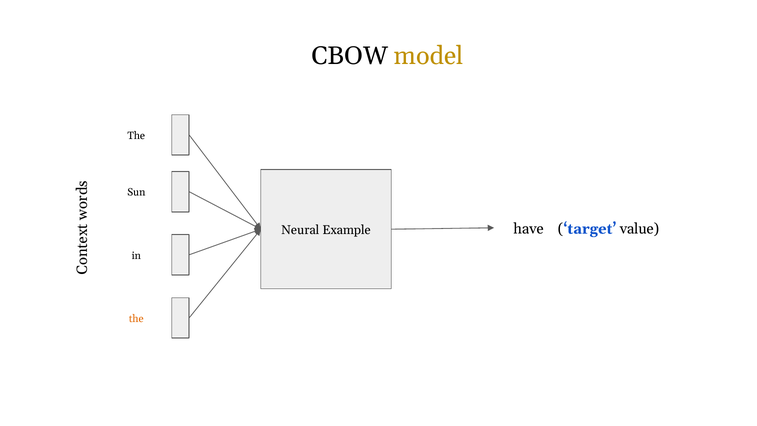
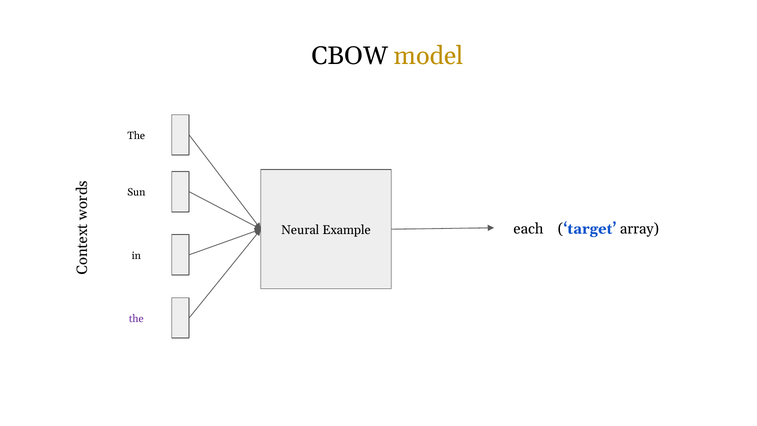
have: have -> each (529, 229)
value: value -> array (639, 229)
the colour: orange -> purple (136, 319)
